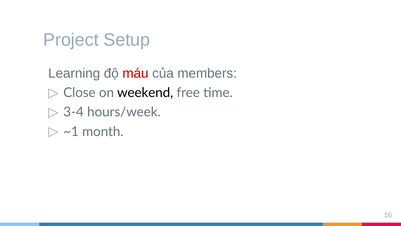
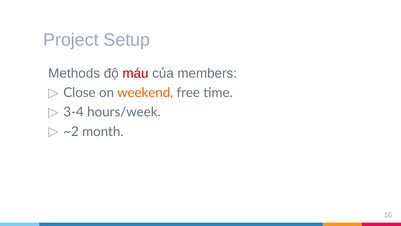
Learning: Learning -> Methods (74, 73)
weekend colour: black -> orange (145, 93)
~1: ~1 -> ~2 (71, 131)
